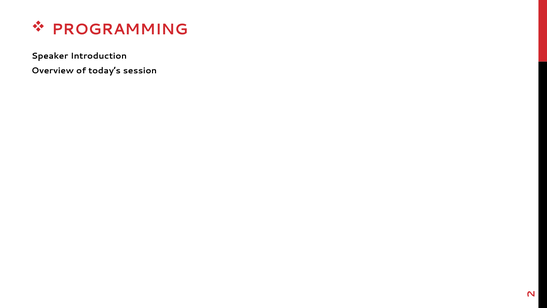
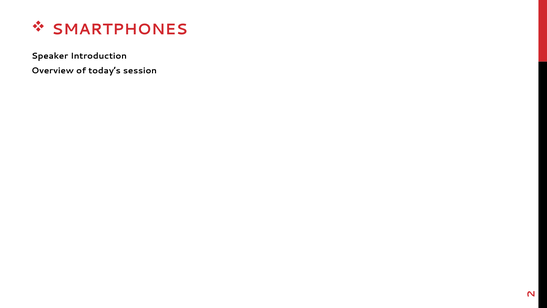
PROGRAMMING: PROGRAMMING -> SMARTPHONES (120, 29)
